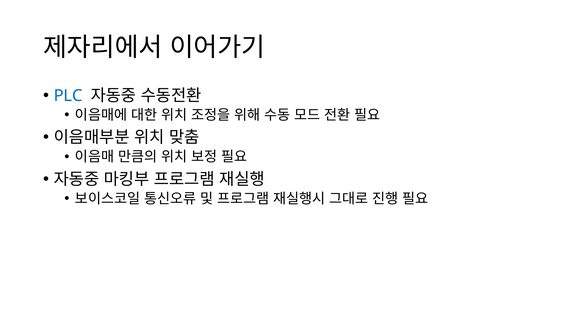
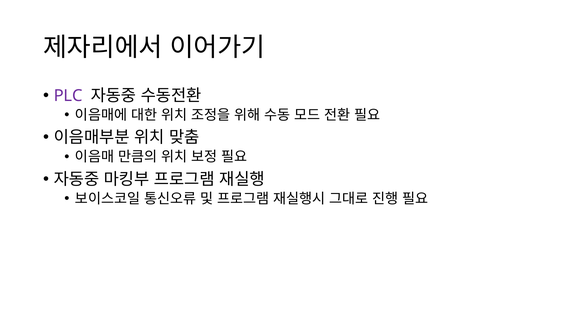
PLC colour: blue -> purple (68, 96)
